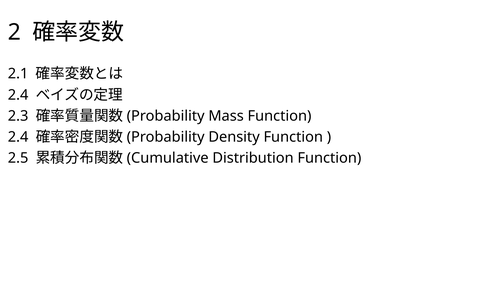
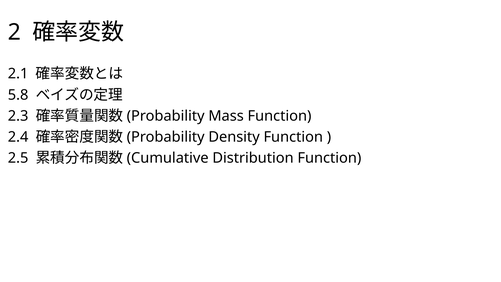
2.4: 2.4 -> 5.8 (18, 95)
